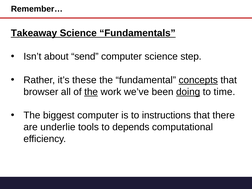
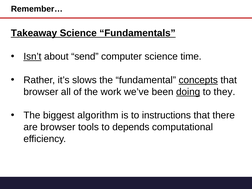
Isn’t underline: none -> present (32, 57)
step: step -> time (191, 57)
these: these -> slows (84, 80)
the underline: present -> none (91, 92)
time: time -> they (224, 92)
biggest computer: computer -> algorithm (98, 115)
are underlie: underlie -> browser (58, 127)
